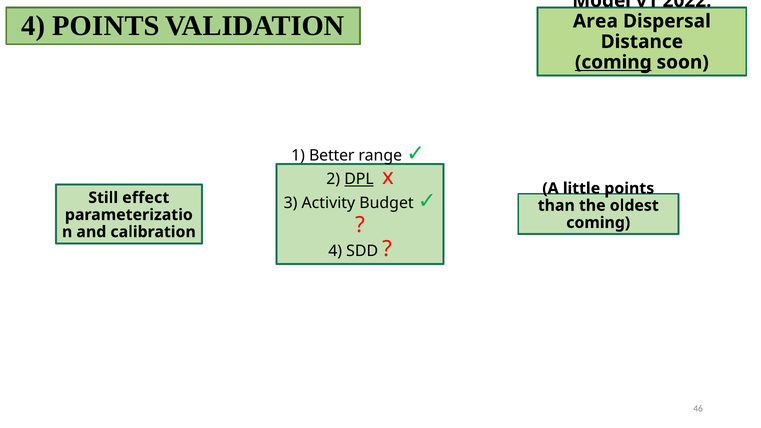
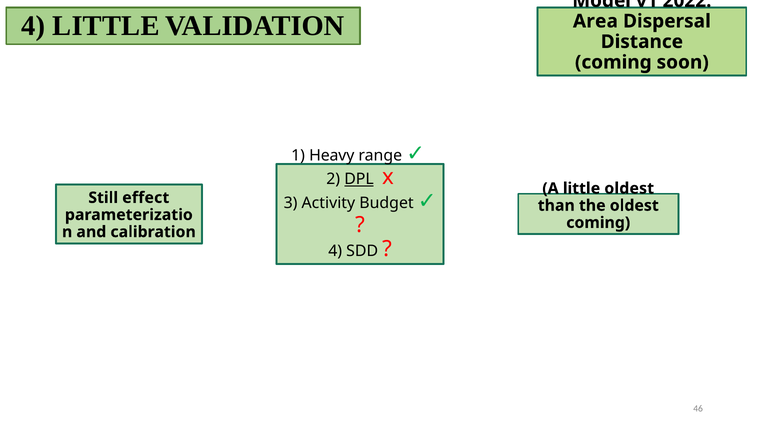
4 POINTS: POINTS -> LITTLE (106, 26)
coming underline: present -> none (613, 62)
Better: Better -> Heavy (332, 155)
little points: points -> oldest (629, 188)
